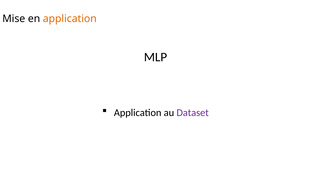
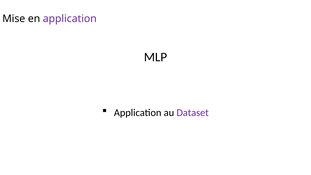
application colour: orange -> purple (70, 19)
